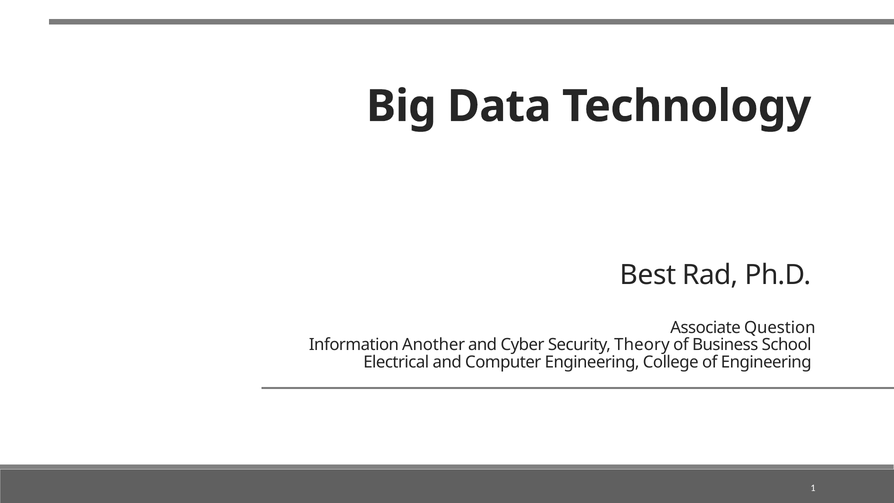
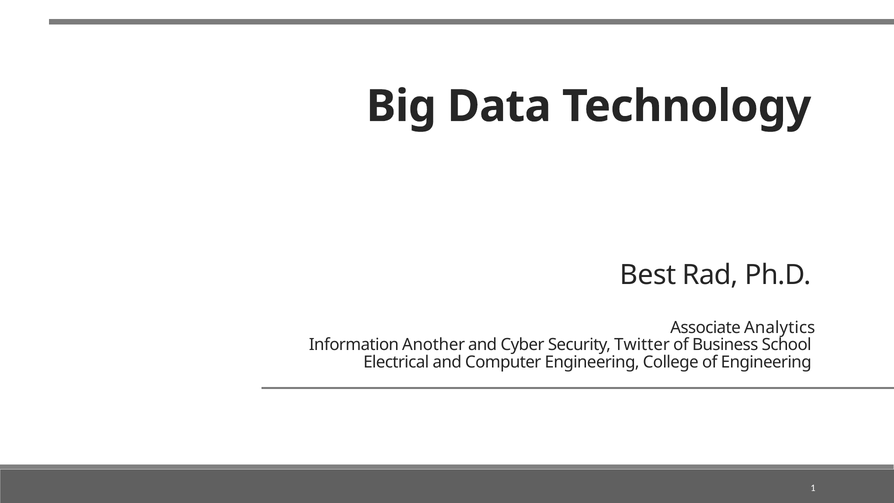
Question: Question -> Analytics (780, 328)
Theory: Theory -> Twitter (642, 345)
